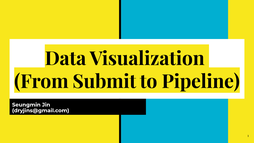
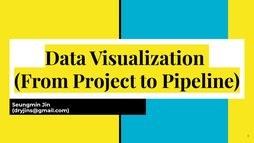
Submit: Submit -> Project (104, 82)
